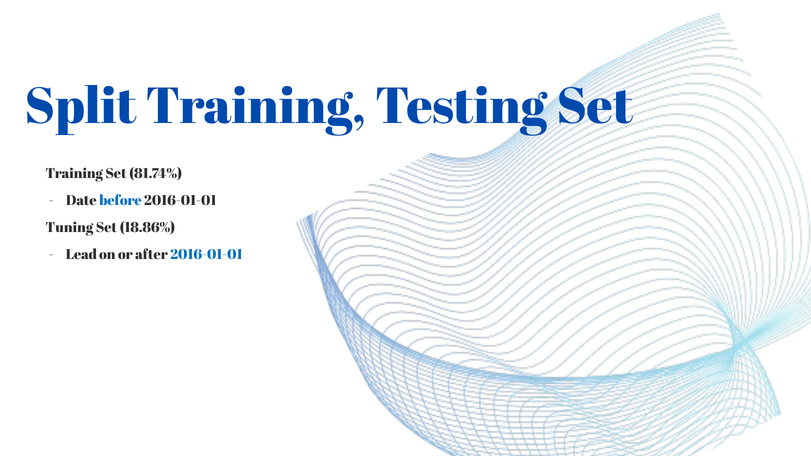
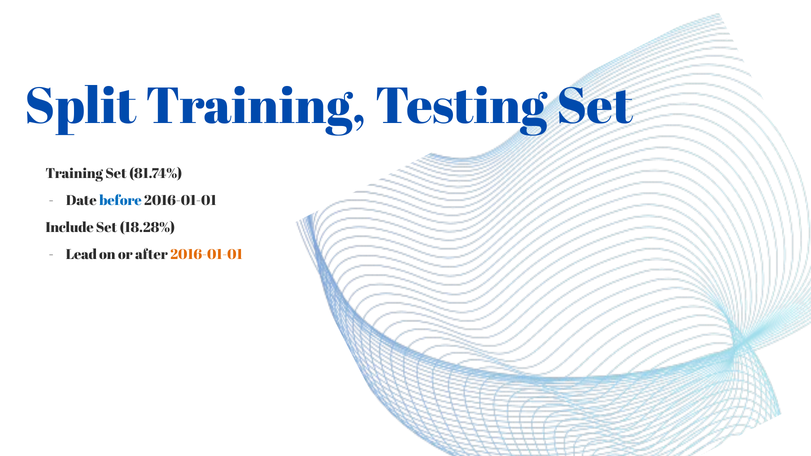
Tuning: Tuning -> Include (70, 228)
18.86%: 18.86% -> 18.28% (147, 228)
2016-01-01 colour: blue -> orange (206, 255)
